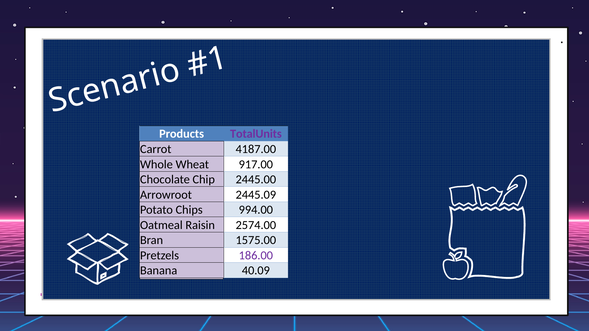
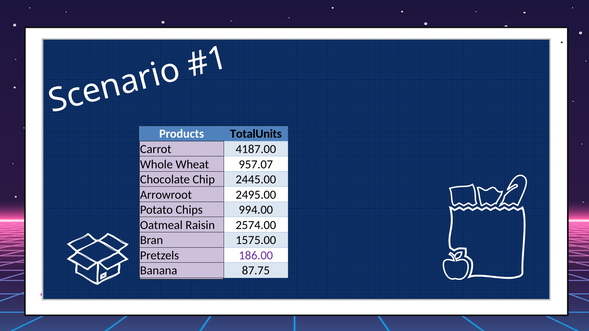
TotalUnits colour: purple -> black (256, 134)
917.00: 917.00 -> 957.07 (256, 164)
2445.09: 2445.09 -> 2495.00 (256, 195)
40.09: 40.09 -> 87.75 (256, 271)
